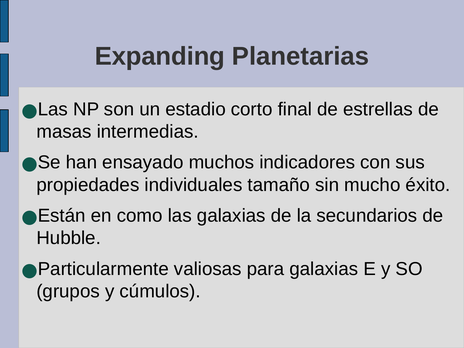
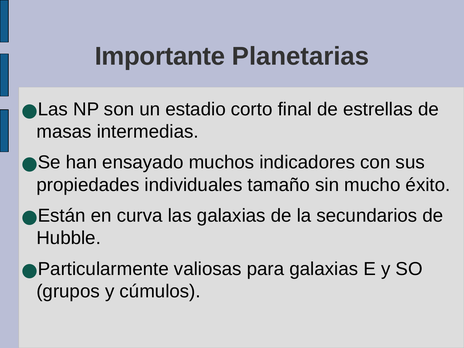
Expanding: Expanding -> Importante (160, 56)
como: como -> curva (140, 216)
